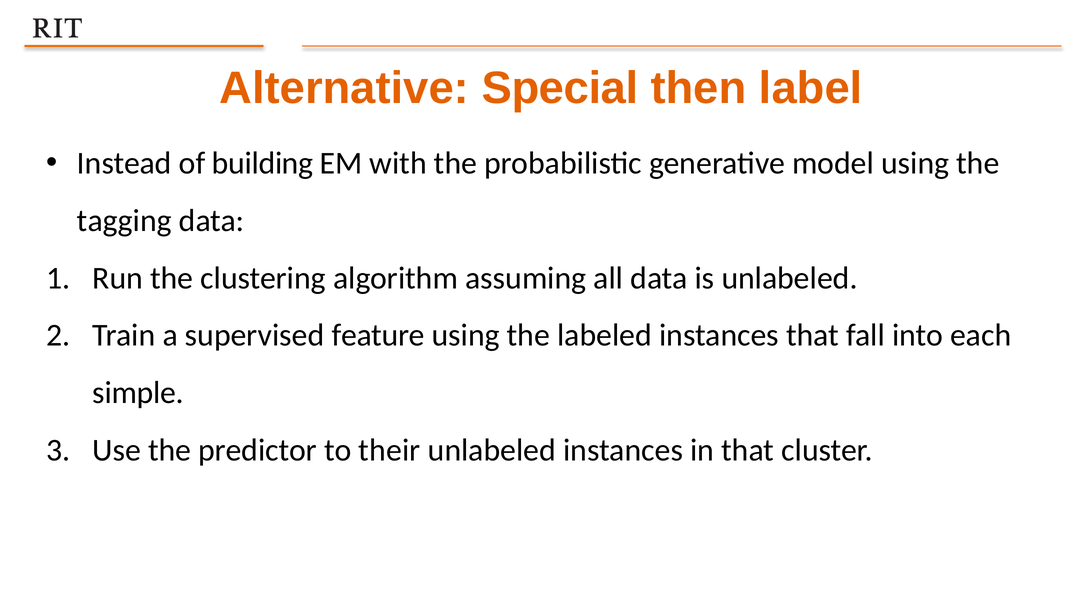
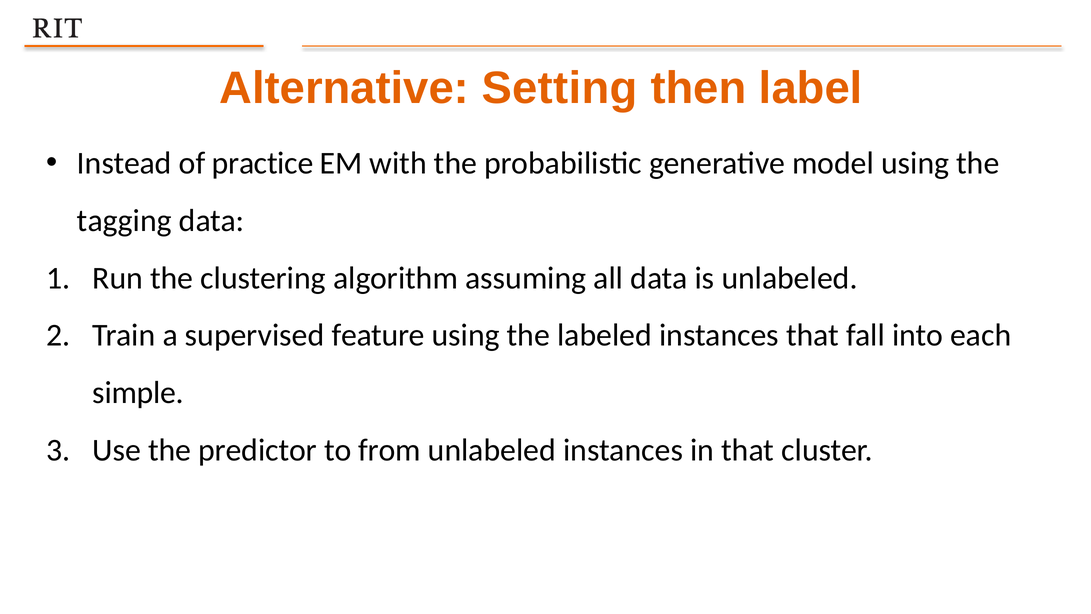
Special: Special -> Setting (560, 88)
building: building -> practice (263, 163)
their: their -> from (390, 450)
